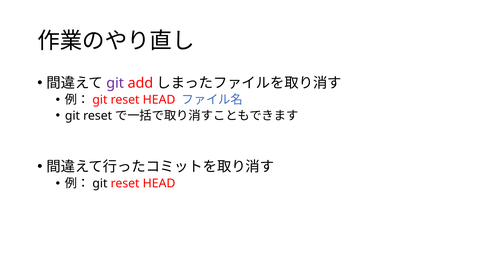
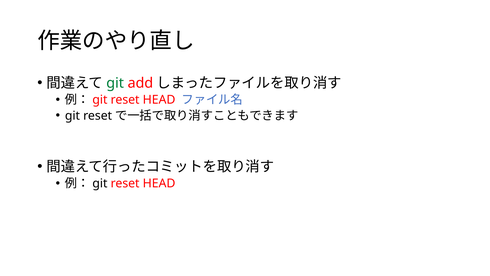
git colour: purple -> green (115, 83)
